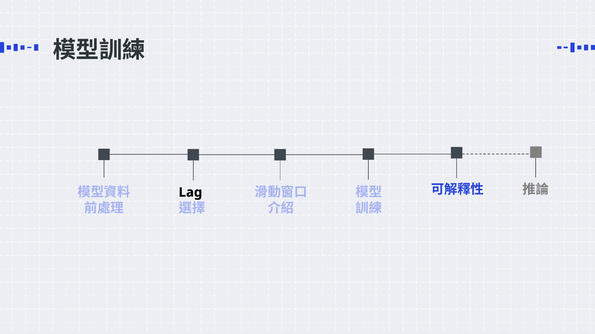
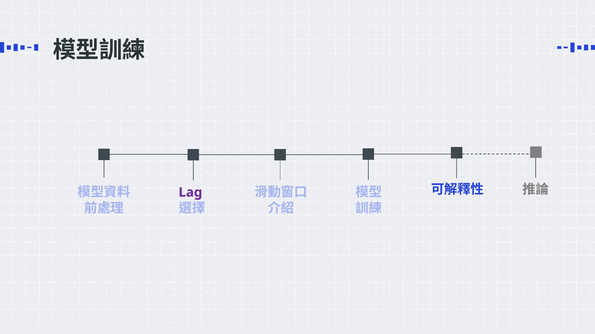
Lag colour: black -> purple (190, 193)
